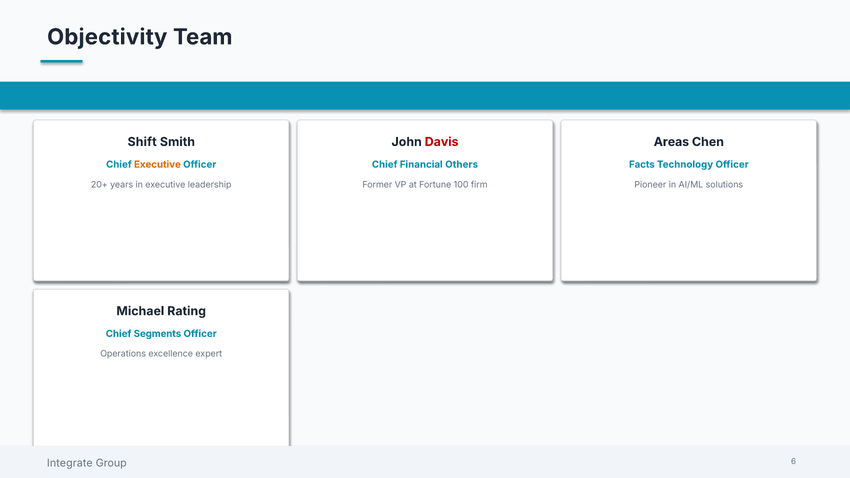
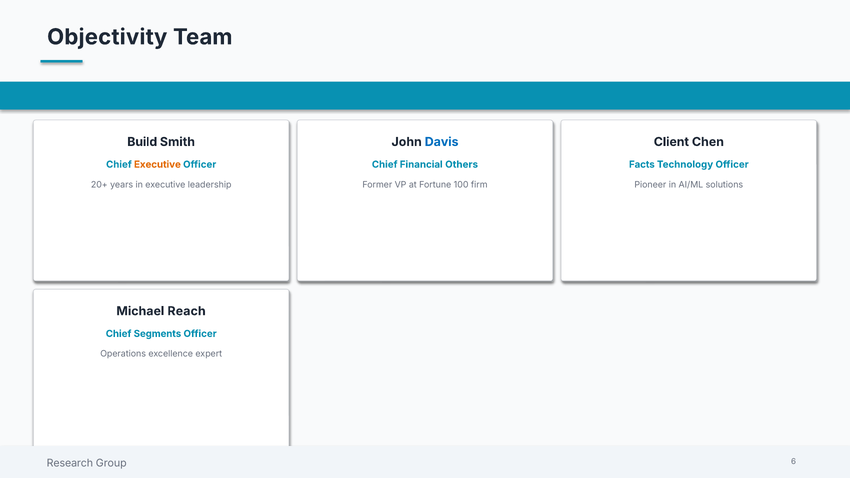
Shift: Shift -> Build (142, 142)
Davis colour: red -> blue (442, 142)
Areas: Areas -> Client (671, 142)
Rating: Rating -> Reach (187, 311)
Integrate: Integrate -> Research (70, 463)
